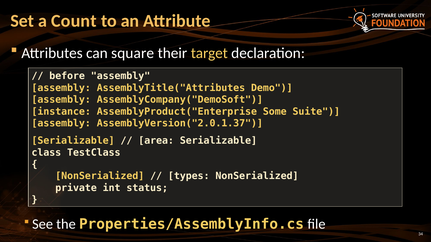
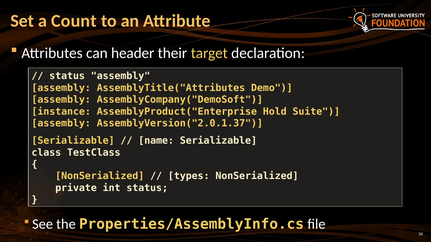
square: square -> header (133, 53)
before: before -> status (67, 76)
Some: Some -> Hold (275, 112)
area: area -> name (156, 141)
